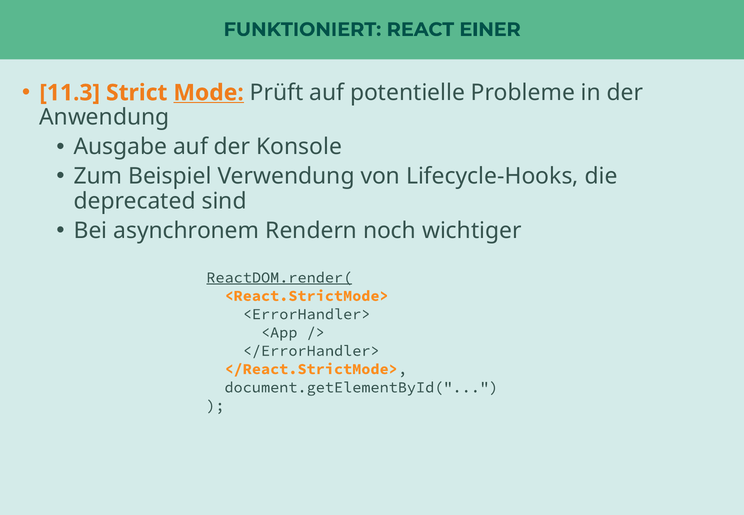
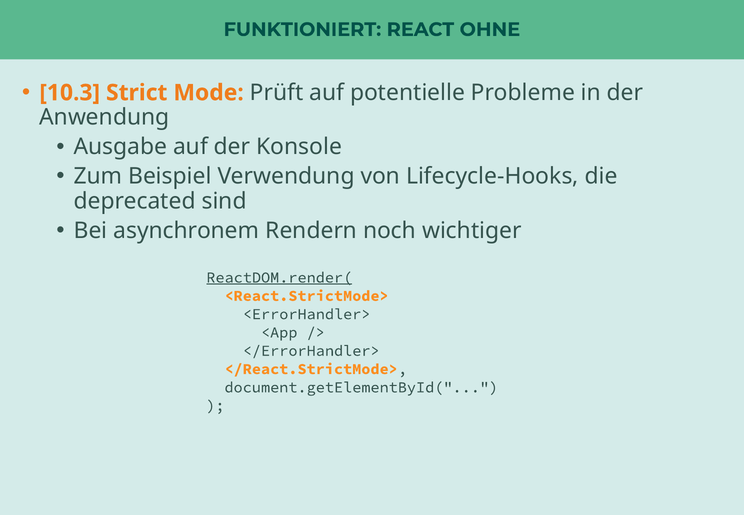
EINER: EINER -> OHNE (490, 30)
11.3: 11.3 -> 10.3 (70, 93)
Mode underline: present -> none (209, 93)
